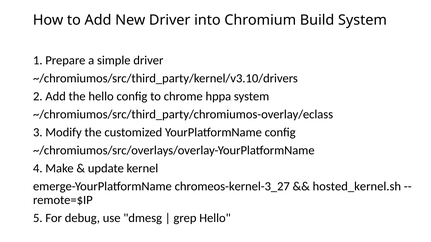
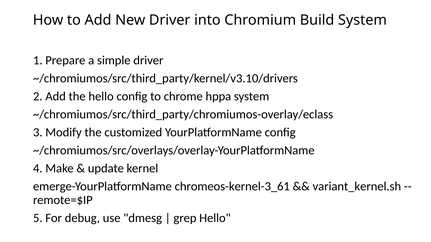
chromeos-kernel-3_27: chromeos-kernel-3_27 -> chromeos-kernel-3_61 (232, 187)
hosted_kernel.sh: hosted_kernel.sh -> variant_kernel.sh (357, 187)
